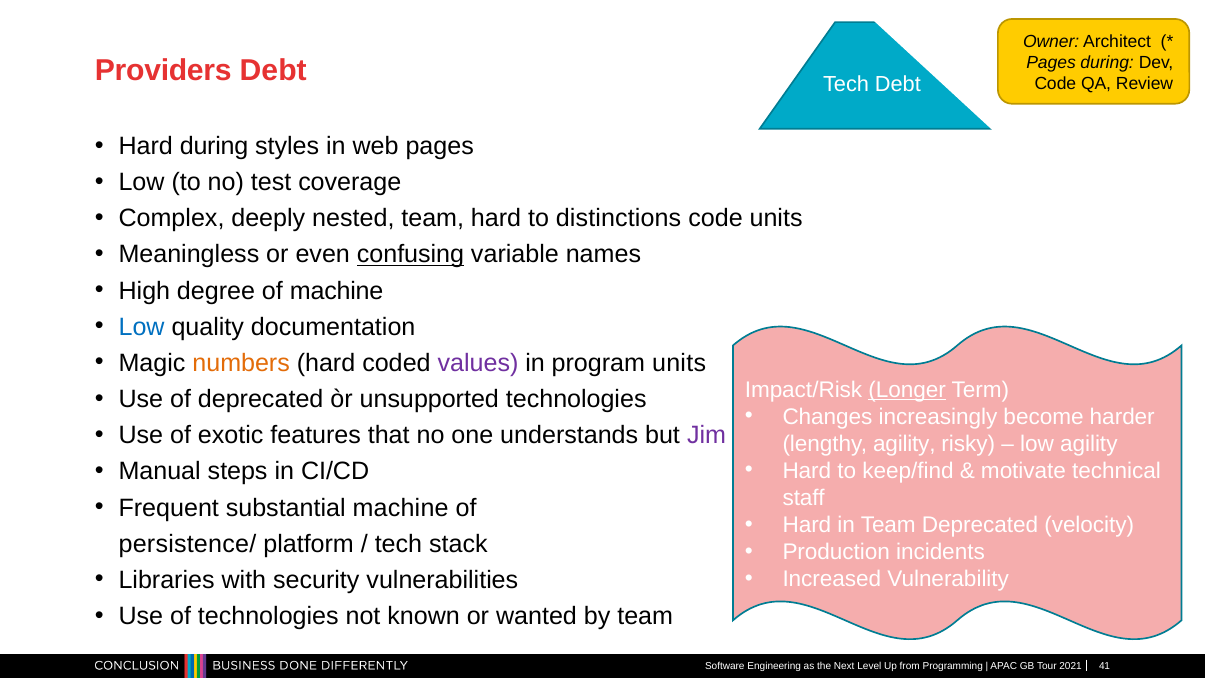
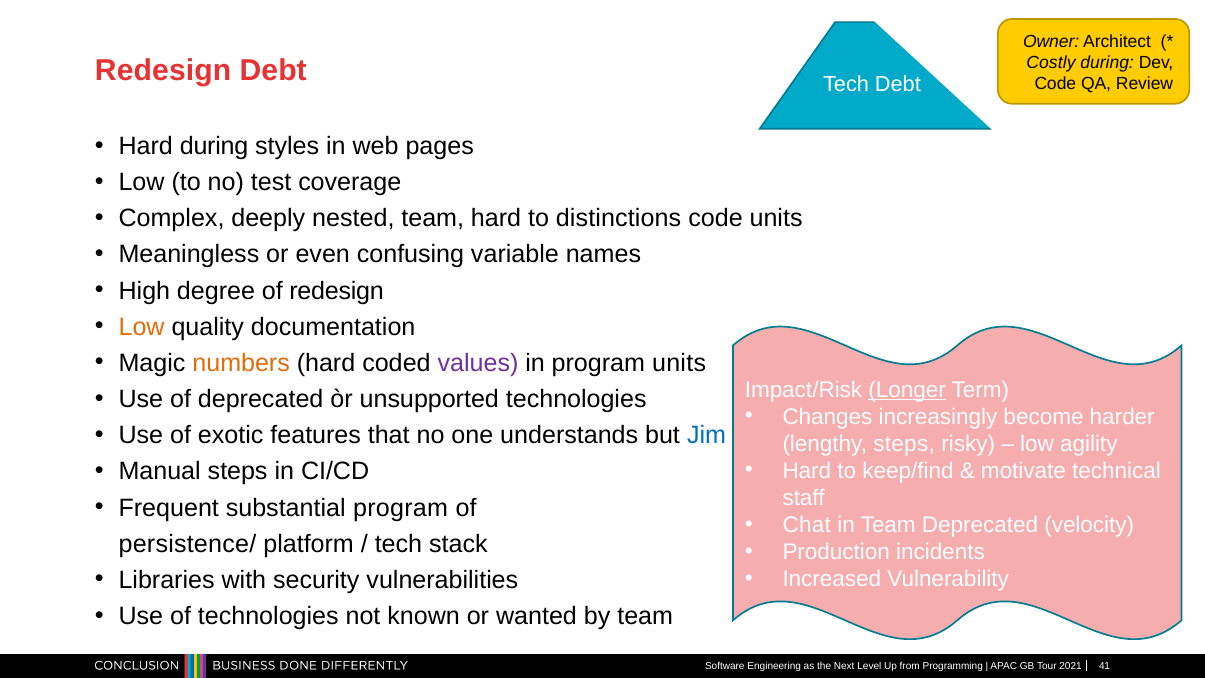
Pages: Pages -> Costly (1051, 63)
Providers: Providers -> Redesign (163, 70)
confusing underline: present -> none (410, 255)
of machine: machine -> redesign (337, 291)
Low colour: blue -> orange (142, 327)
Jim colour: purple -> blue (707, 435)
lengthy agility: agility -> steps (904, 444)
substantial machine: machine -> program (401, 508)
Hard: Hard -> Chat (807, 525)
